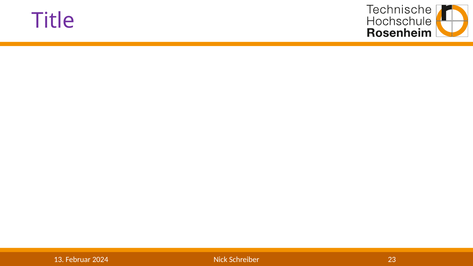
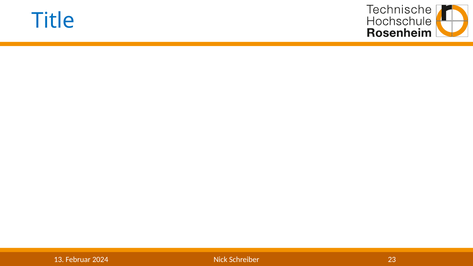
Title colour: purple -> blue (53, 21)
